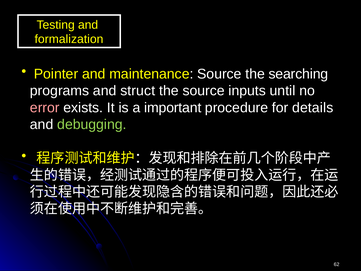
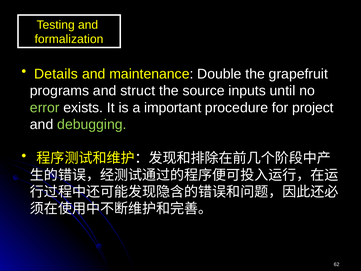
Pointer: Pointer -> Details (56, 74)
maintenance Source: Source -> Double (219, 74)
searching: searching -> grapefruit (298, 74)
error colour: pink -> light green (45, 108)
details: details -> project (313, 108)
